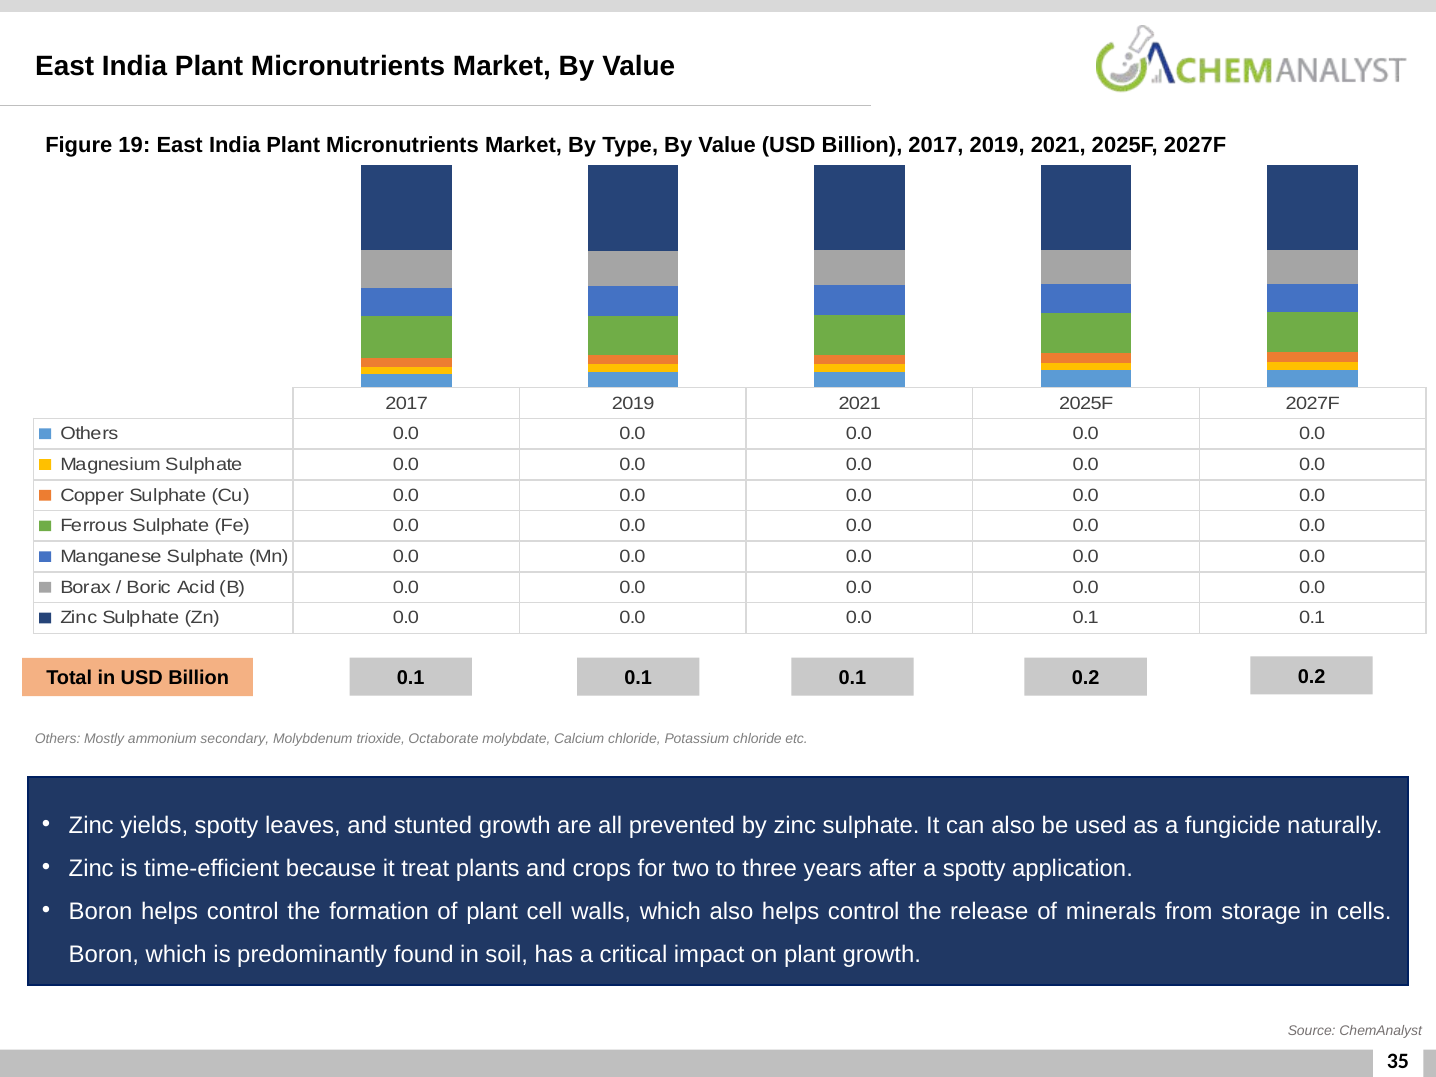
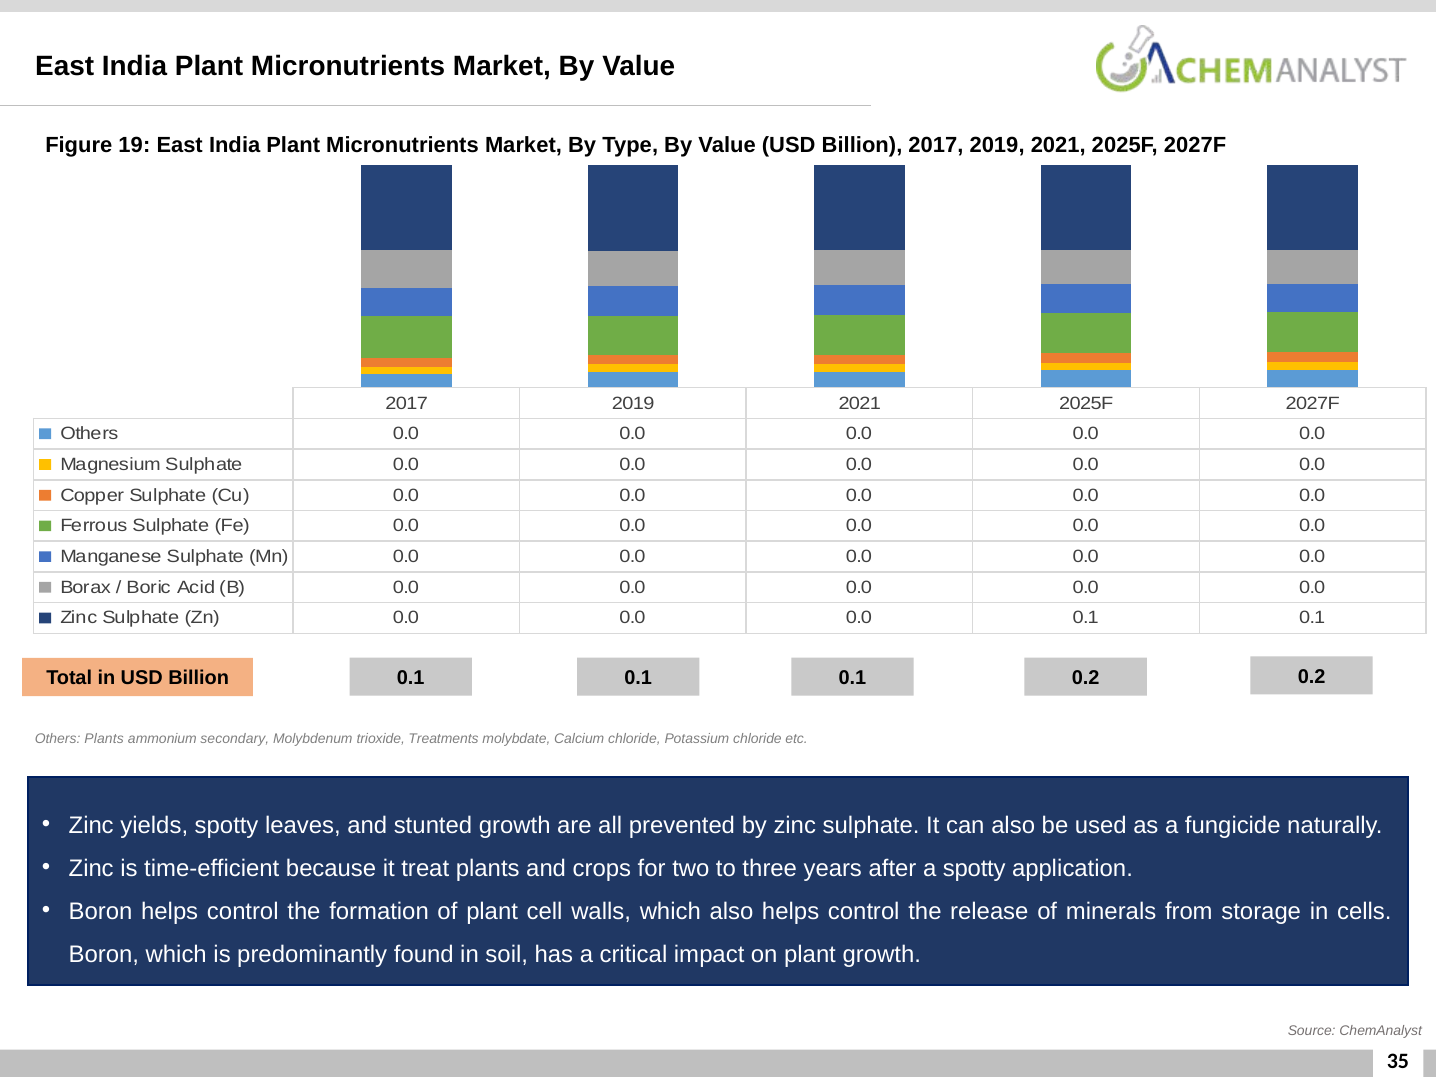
Others Mostly: Mostly -> Plants (104, 739)
Octaborate: Octaborate -> Treatments (444, 739)
